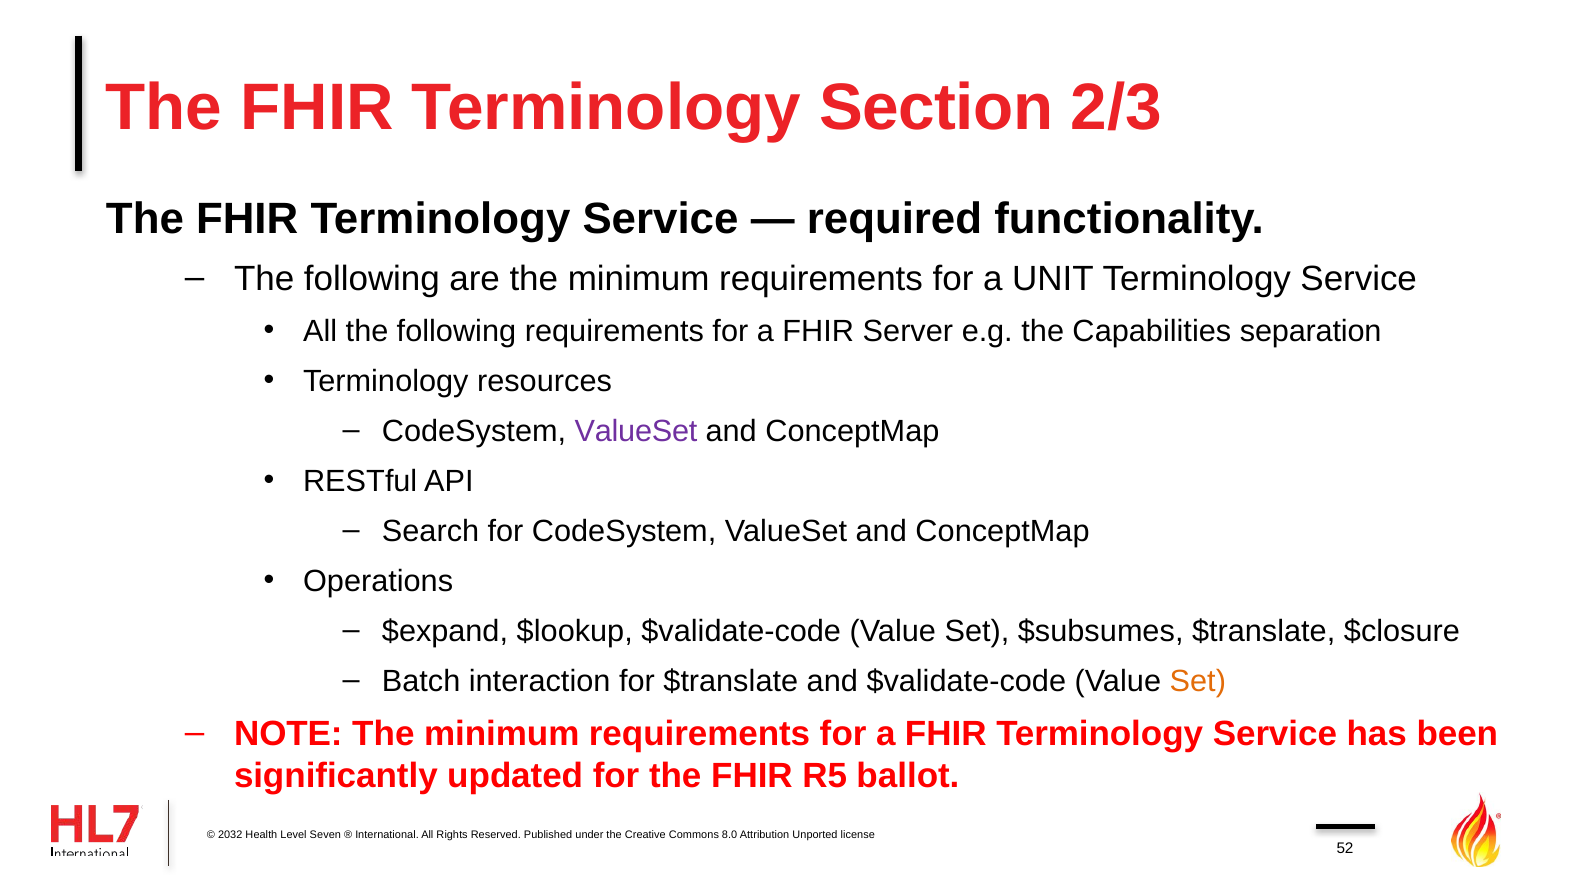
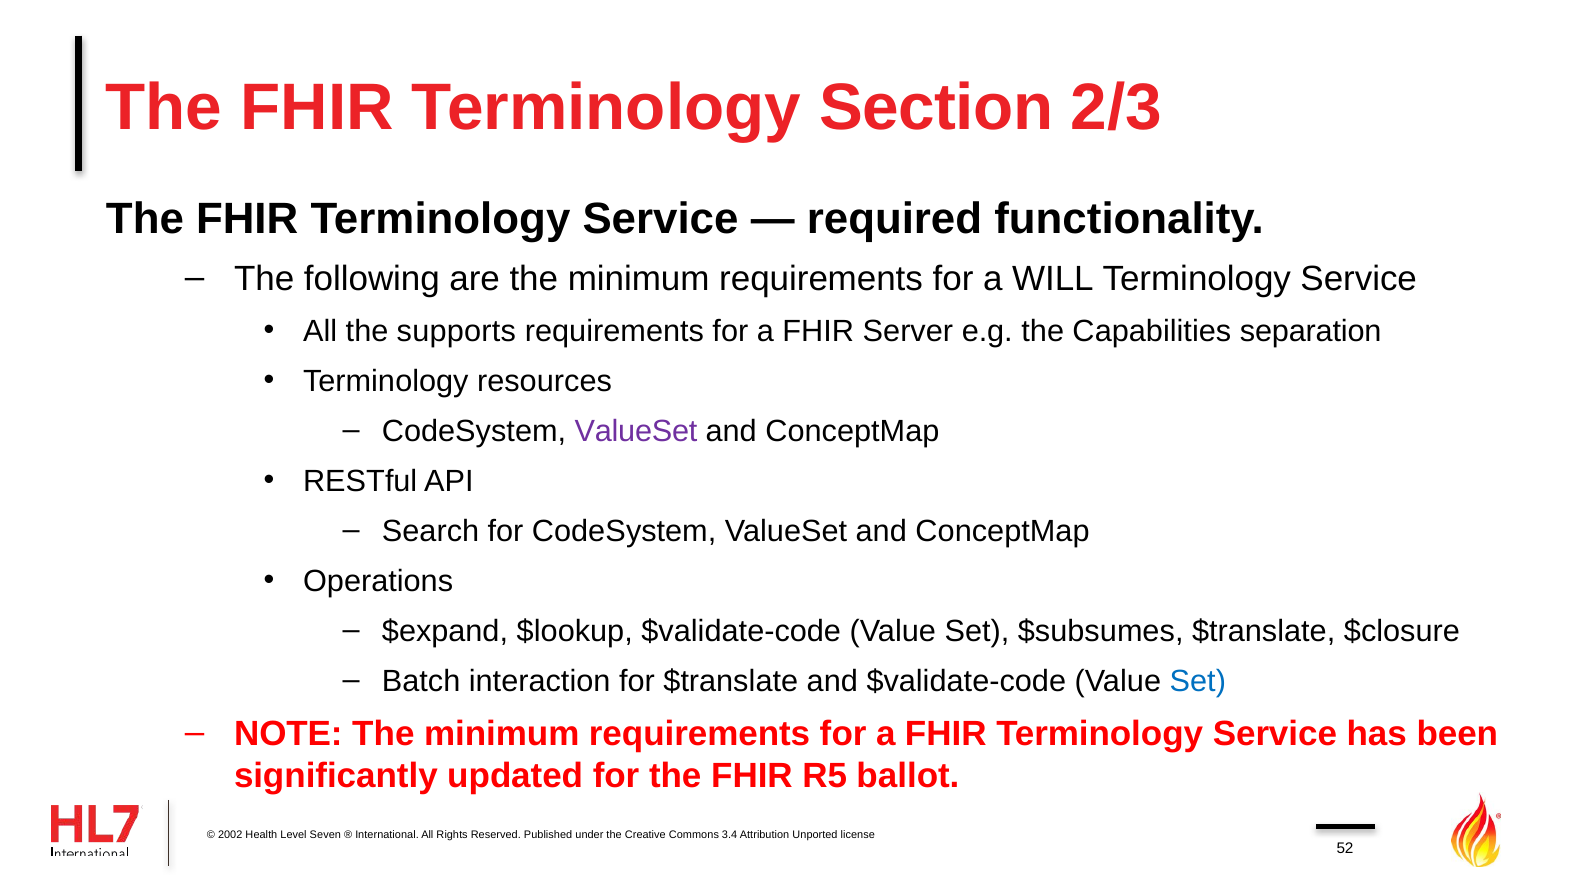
UNIT: UNIT -> WILL (1053, 279)
All the following: following -> supports (456, 331)
Set colour: orange -> blue (1198, 681)
2032: 2032 -> 2002 (230, 835)
8.0: 8.0 -> 3.4 (730, 835)
